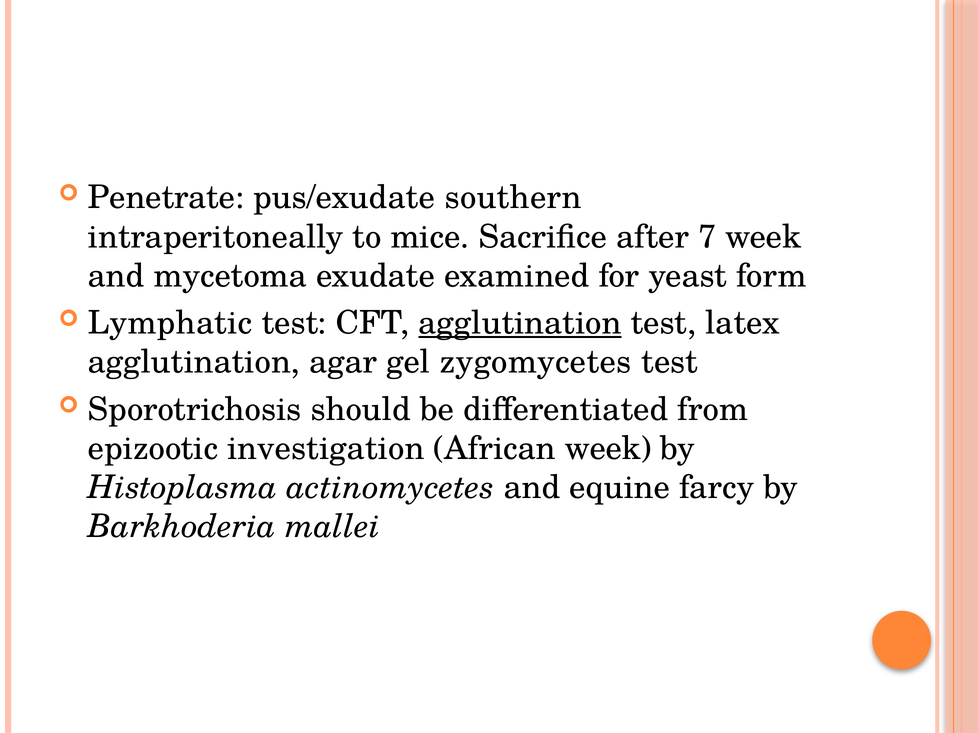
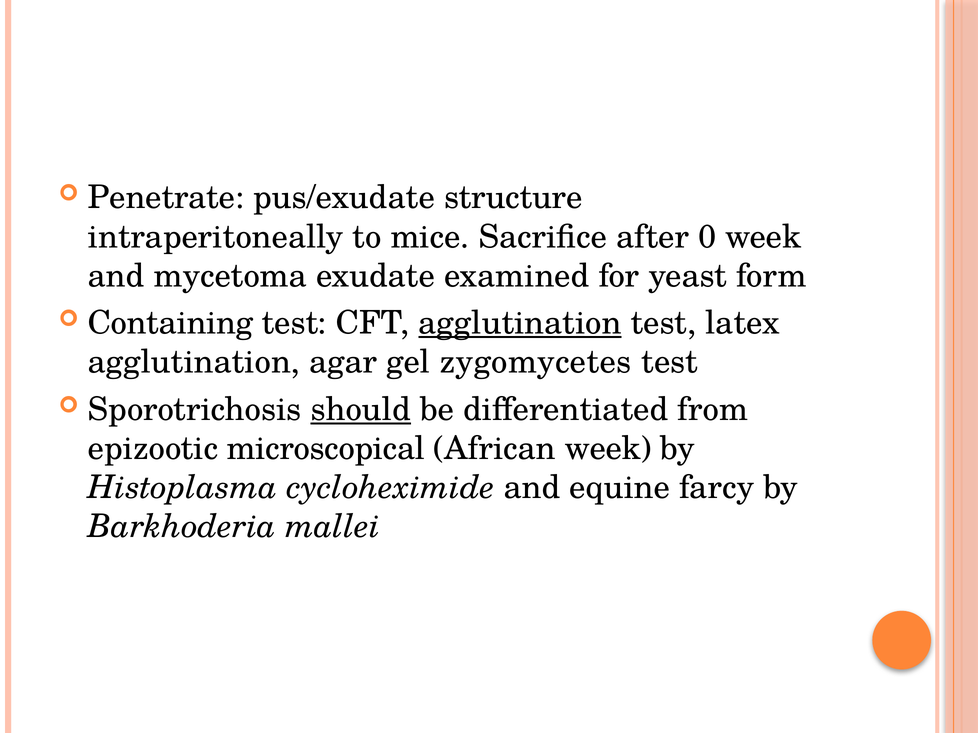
southern: southern -> structure (513, 198)
7: 7 -> 0 (707, 237)
Lymphatic: Lymphatic -> Containing (170, 323)
should underline: none -> present (361, 410)
investigation: investigation -> microscopical (326, 449)
actinomycetes: actinomycetes -> cycloheximide (391, 488)
